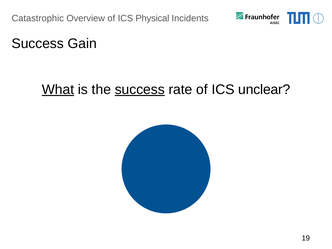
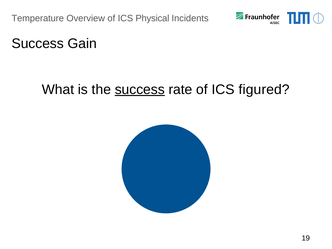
Catastrophic: Catastrophic -> Temperature (38, 18)
What underline: present -> none (58, 90)
unclear: unclear -> figured (264, 90)
